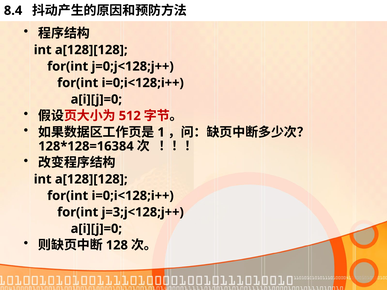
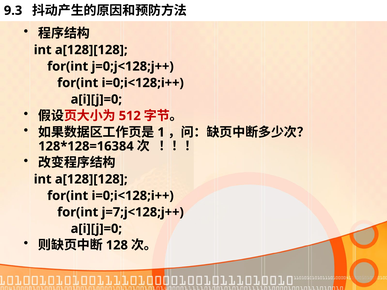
8.4: 8.4 -> 9.3 (13, 11)
j=3;j<128;j++: j=3;j<128;j++ -> j=7;j<128;j++ (143, 212)
